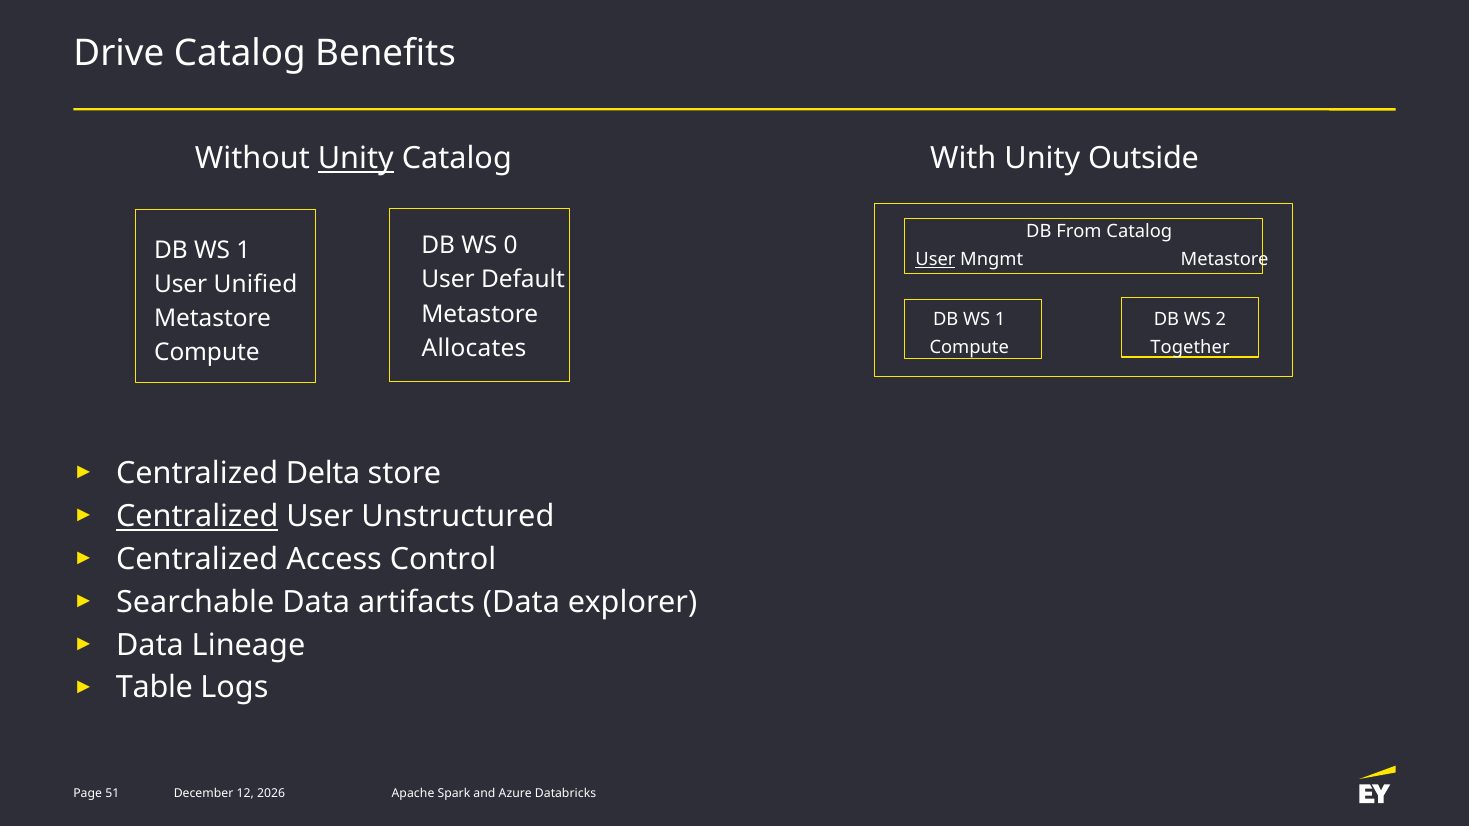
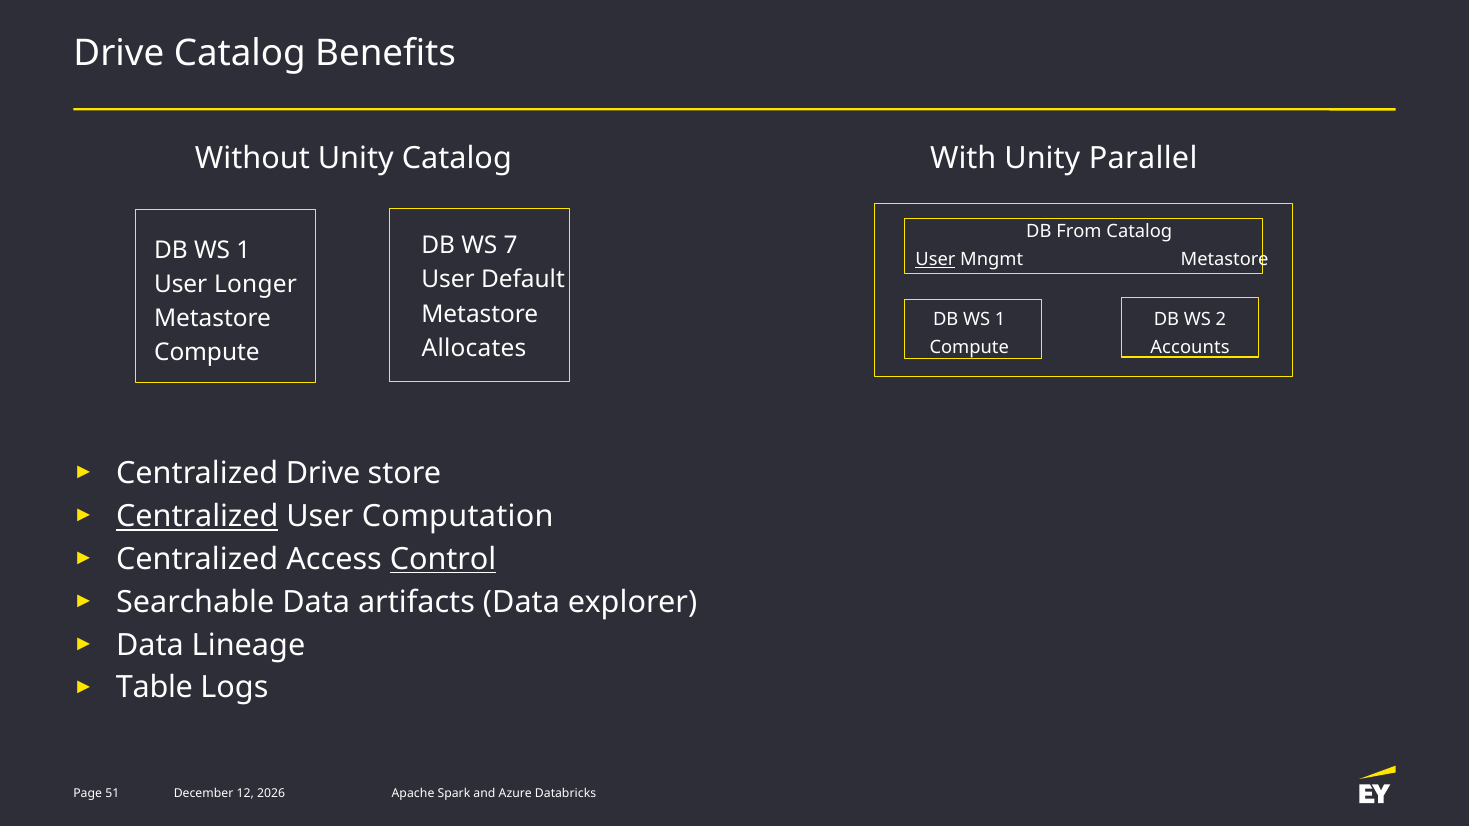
Unity underline: present -> none (356, 159)
Outside: Outside -> Parallel (1143, 158)
0: 0 -> 7 (511, 246)
Unified: Unified -> Longer (256, 284)
Together: Together -> Accounts (1190, 347)
Centralized Delta: Delta -> Drive (323, 474)
Unstructured: Unstructured -> Computation (458, 516)
Control underline: none -> present (443, 559)
